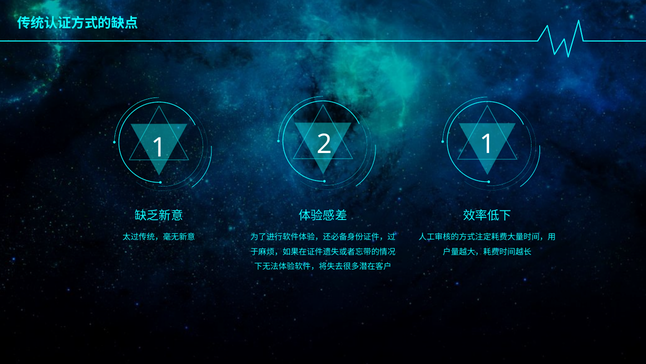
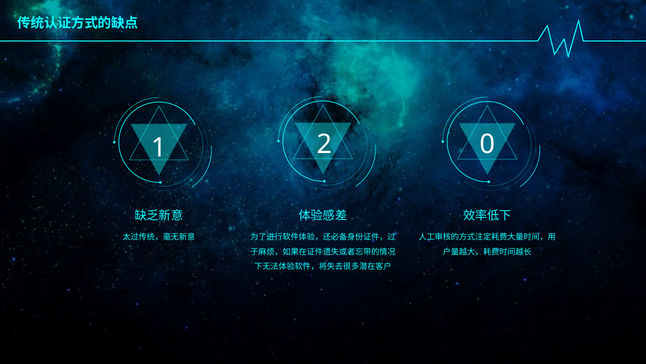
2 1: 1 -> 0 (487, 144)
